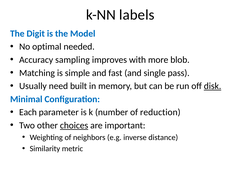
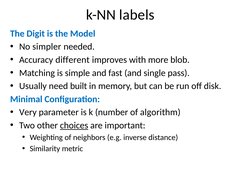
optimal: optimal -> simpler (47, 47)
sampling: sampling -> different (73, 60)
disk underline: present -> none (213, 86)
Each: Each -> Very (28, 112)
reduction: reduction -> algorithm (160, 112)
